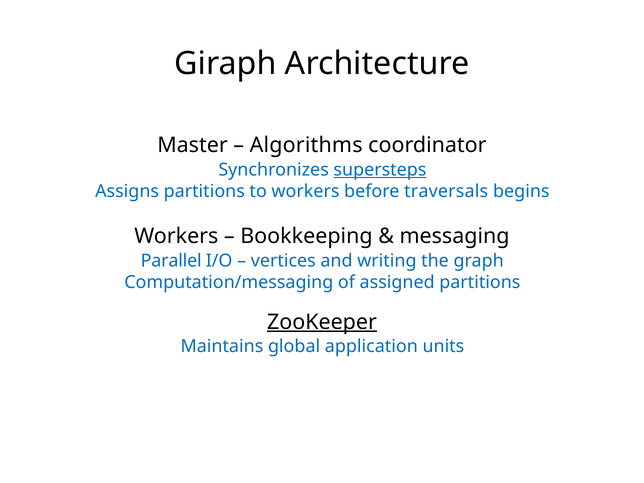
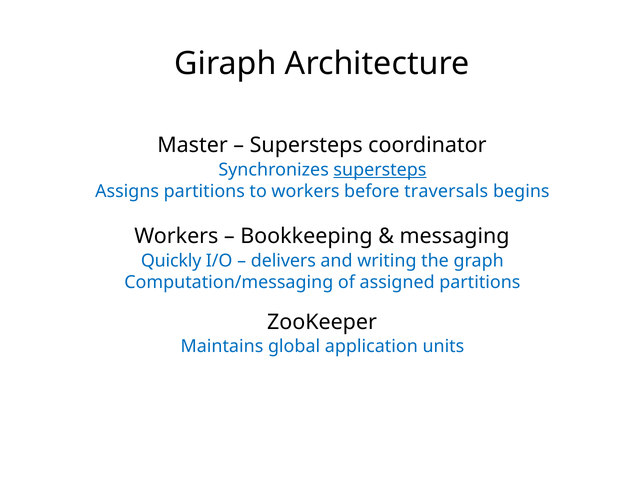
Algorithms: Algorithms -> Supersteps (306, 145)
Parallel: Parallel -> Quickly (171, 261)
vertices: vertices -> delivers (283, 261)
ZooKeeper underline: present -> none (322, 322)
